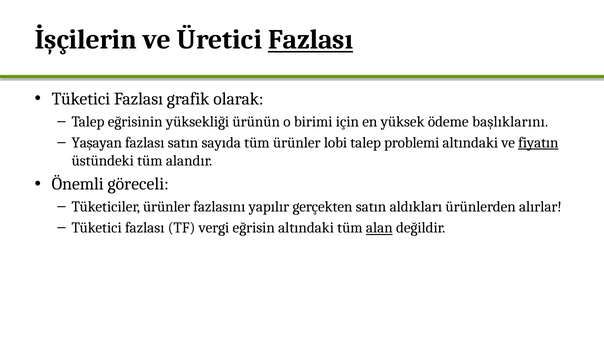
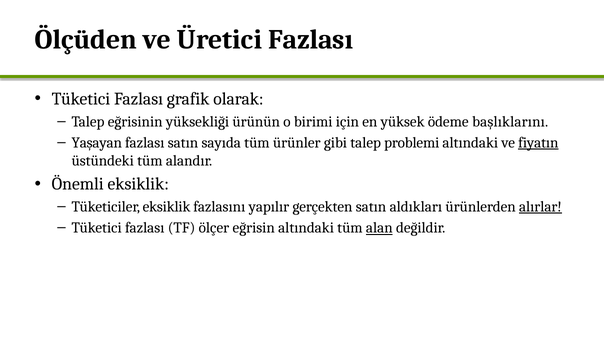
İşçilerin: İşçilerin -> Ölçüden (86, 40)
Fazlası underline: present -> none (311, 40)
lobi: lobi -> gibi (335, 143)
Önemli göreceli: göreceli -> eksiklik (138, 184)
Tüketiciler ürünler: ürünler -> eksiklik (167, 206)
alırlar underline: none -> present (540, 206)
vergi: vergi -> ölçer (214, 228)
